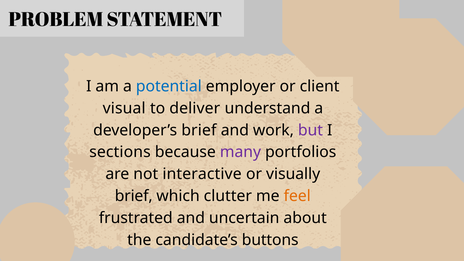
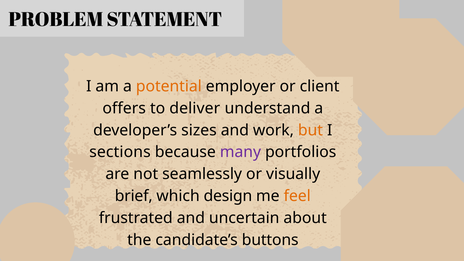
potential colour: blue -> orange (169, 86)
visual: visual -> offers (124, 108)
developer’s brief: brief -> sizes (199, 130)
but colour: purple -> orange (310, 130)
interactive: interactive -> seamlessly (202, 174)
clutter: clutter -> design (228, 196)
